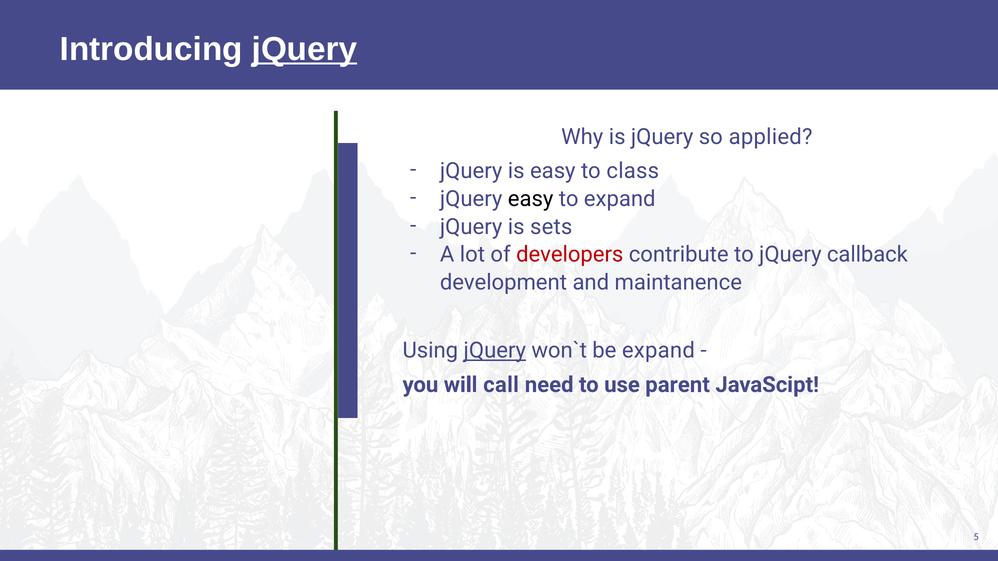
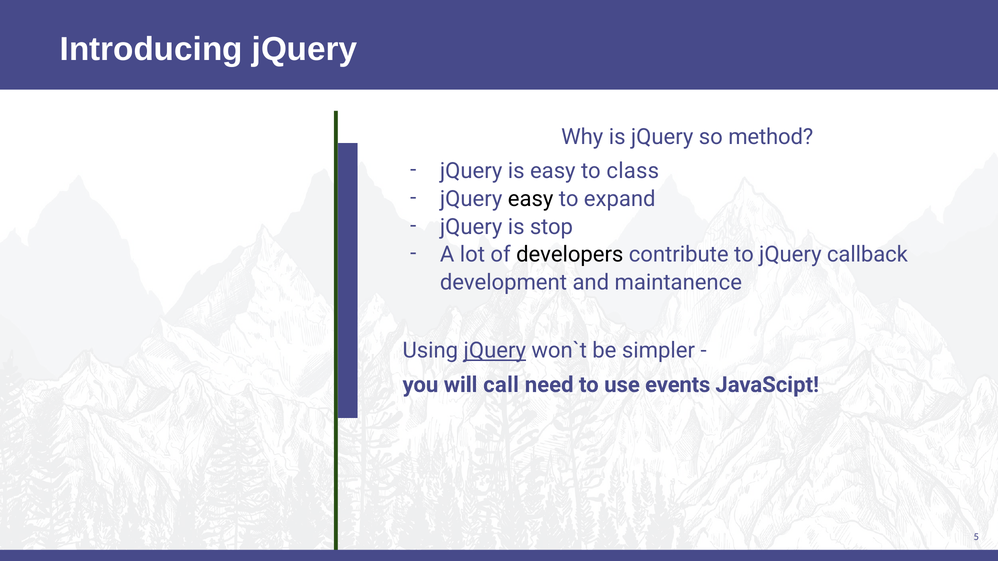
jQuery underline: present -> none (305, 49)
applied: applied -> method (771, 137)
sets: sets -> stop (551, 227)
developers colour: red -> black (570, 255)
be expand: expand -> simpler (658, 351)
parent: parent -> events (678, 385)
